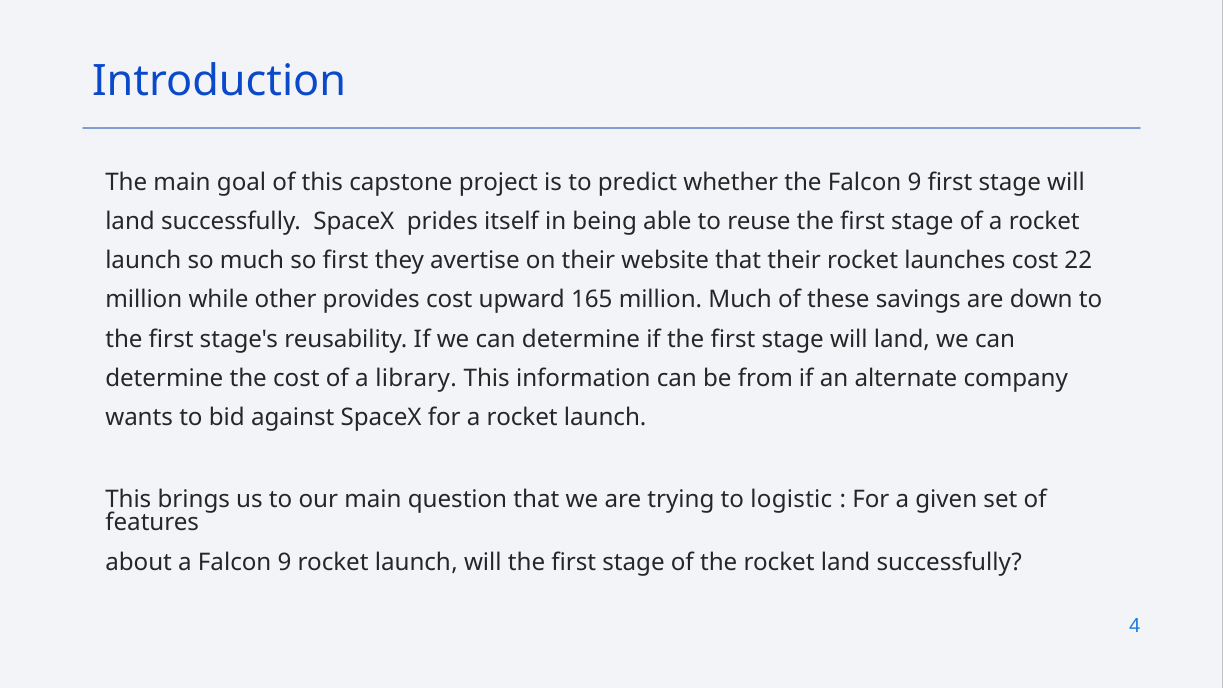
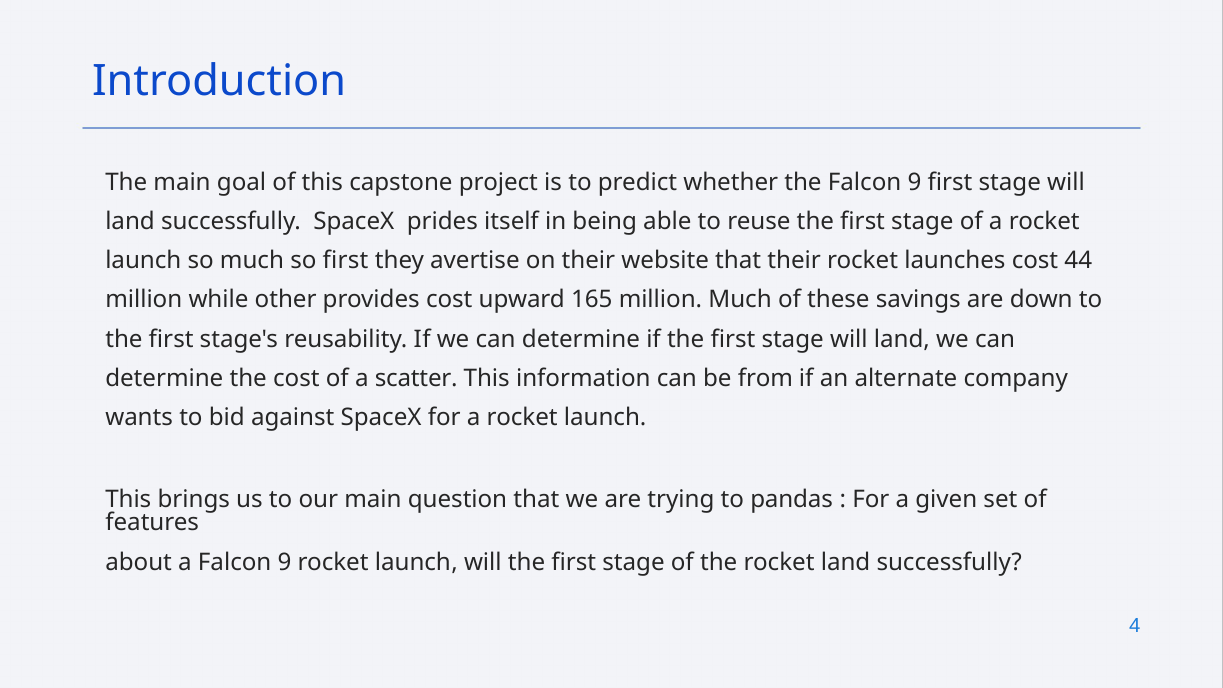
22: 22 -> 44 (1078, 261)
library: library -> scatter (416, 378)
logistic: logistic -> pandas (792, 499)
